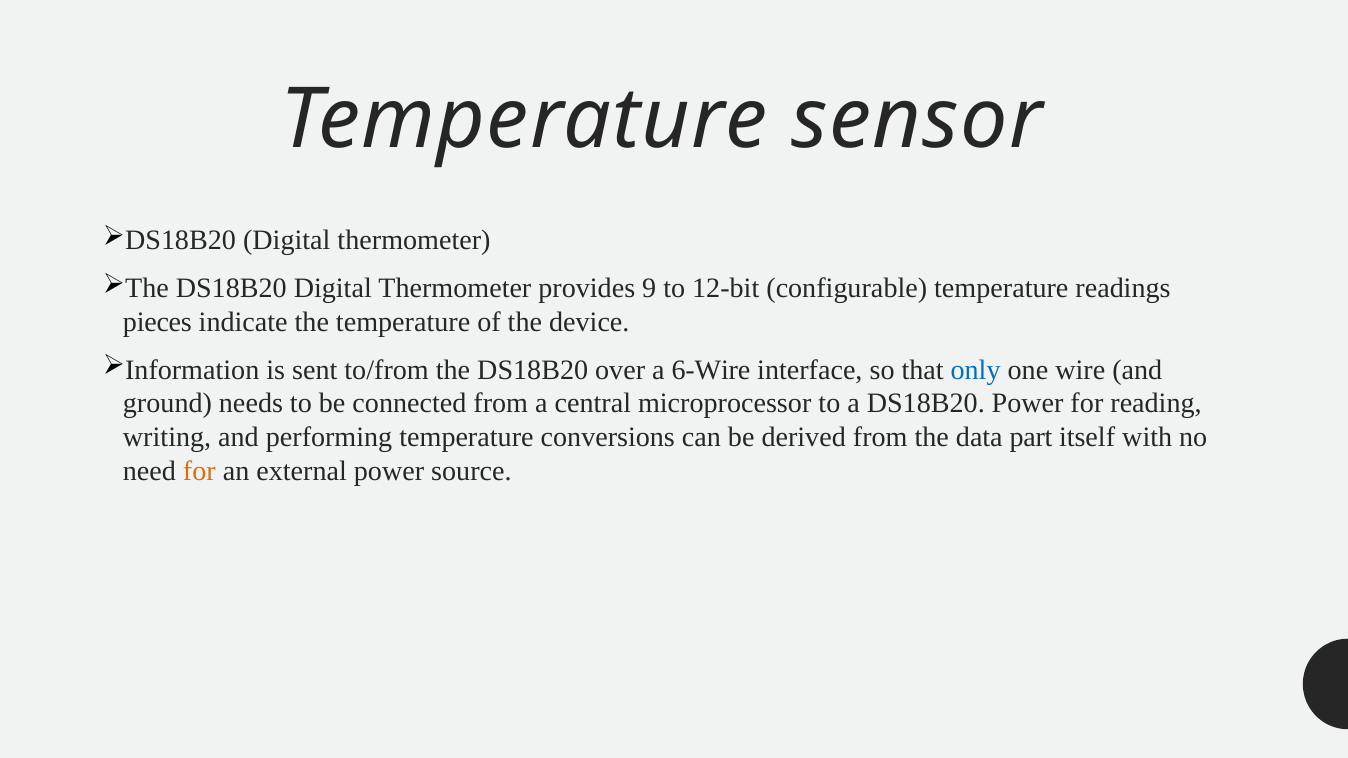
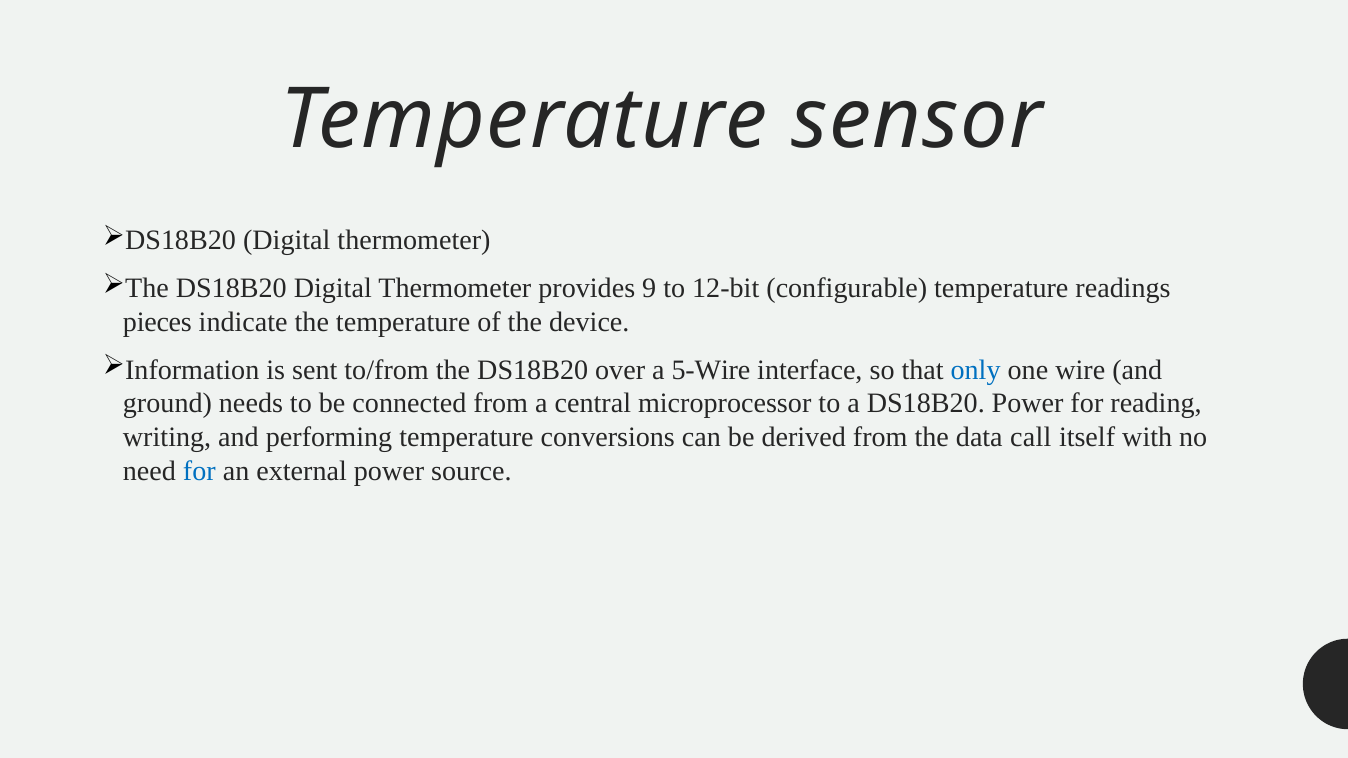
6-Wire: 6-Wire -> 5-Wire (711, 370)
part: part -> call (1031, 437)
for colour: orange -> blue (199, 471)
